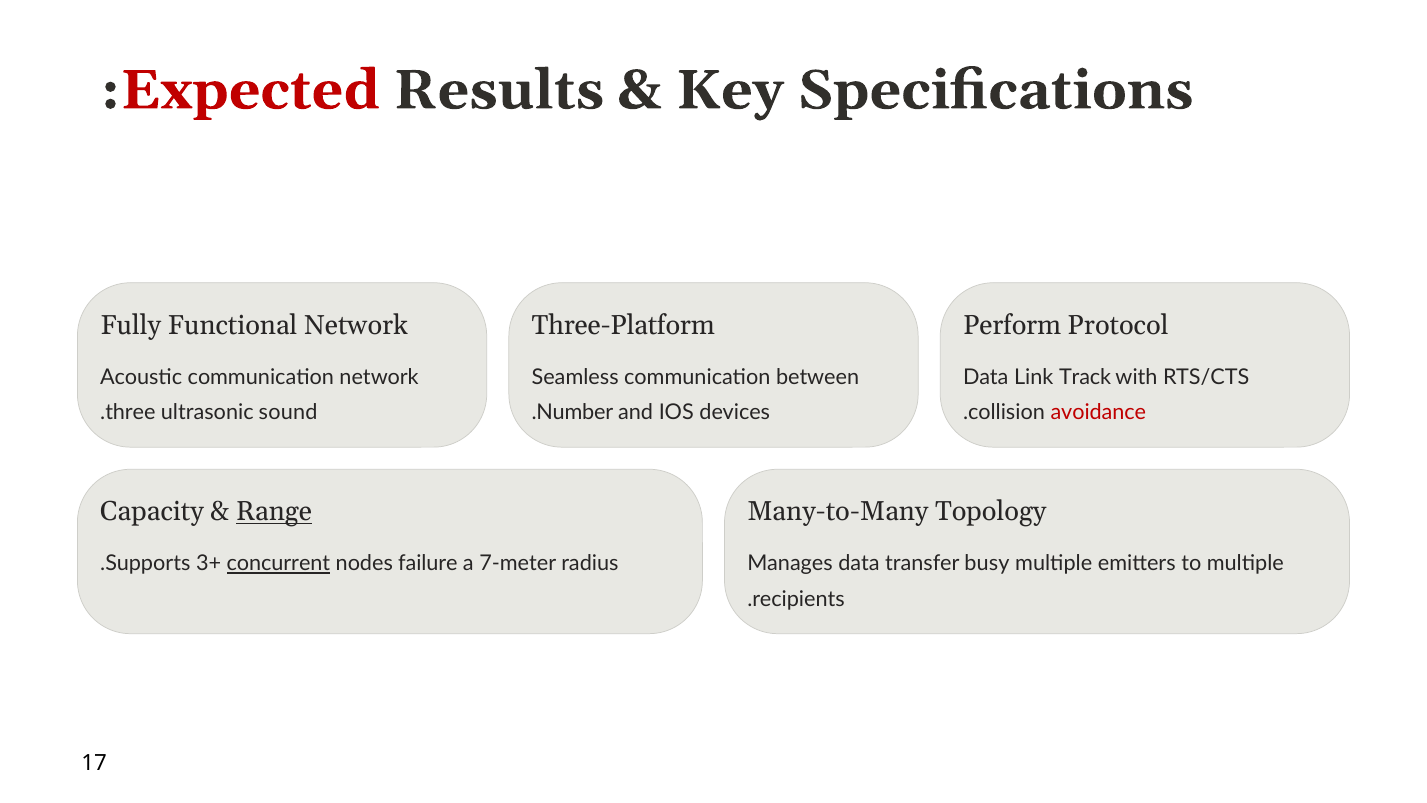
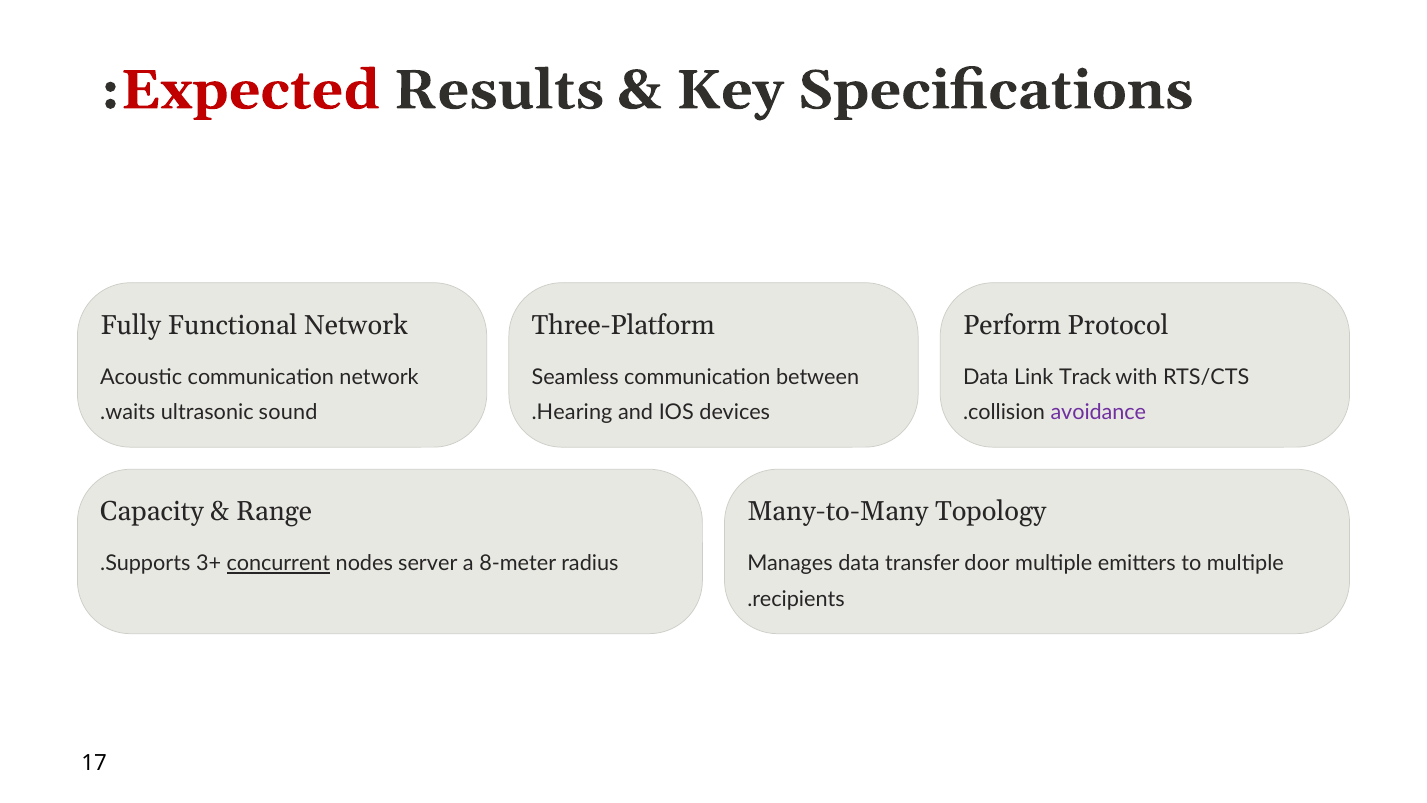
three: three -> waits (130, 412)
Number: Number -> Hearing (575, 412)
avoidance colour: red -> purple (1098, 412)
Range underline: present -> none (274, 512)
failure: failure -> server (428, 564)
7-meter: 7-meter -> 8-meter (518, 564)
busy: busy -> door (987, 564)
